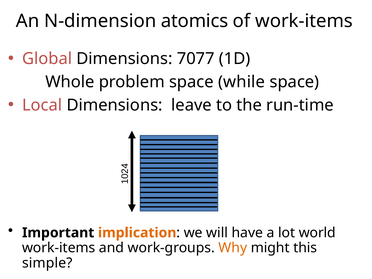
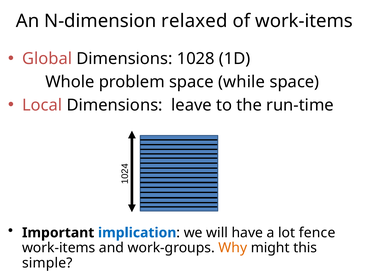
atomics: atomics -> relaxed (194, 21)
7077: 7077 -> 1028 (196, 59)
implication colour: orange -> blue (137, 233)
world: world -> fence (317, 233)
